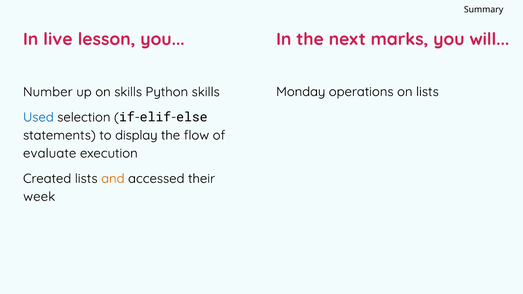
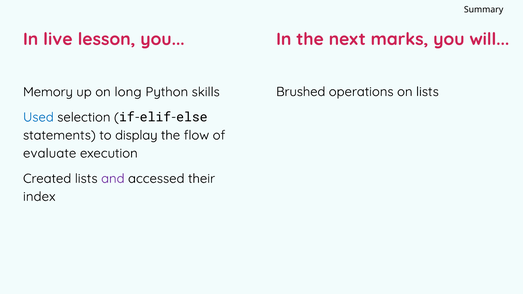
Monday: Monday -> Brushed (301, 92)
Number: Number -> Memory (48, 92)
on skills: skills -> long (128, 92)
and colour: orange -> purple (113, 179)
week: week -> index (39, 197)
